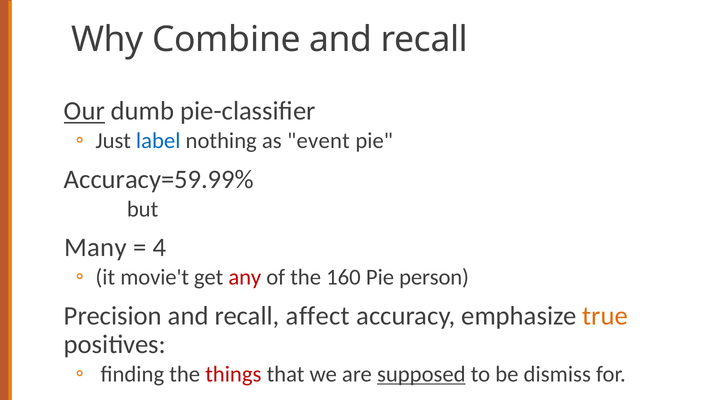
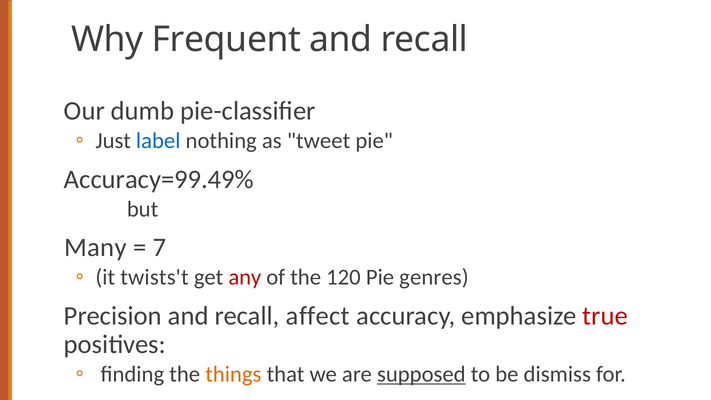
Combine: Combine -> Frequent (226, 40)
Our underline: present -> none (84, 111)
event: event -> tweet (319, 141)
Accuracy=59.99%: Accuracy=59.99% -> Accuracy=99.49% (159, 179)
4: 4 -> 7 (159, 248)
movie't: movie't -> twists't (154, 277)
160: 160 -> 120 (343, 277)
person: person -> genres (434, 277)
true colour: orange -> red (605, 316)
things colour: red -> orange (233, 374)
